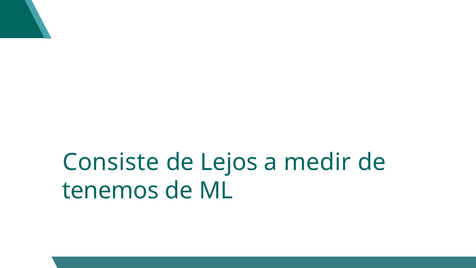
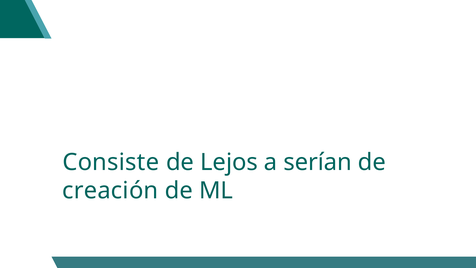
medir: medir -> serían (318, 162)
tenemos: tenemos -> creación (110, 191)
